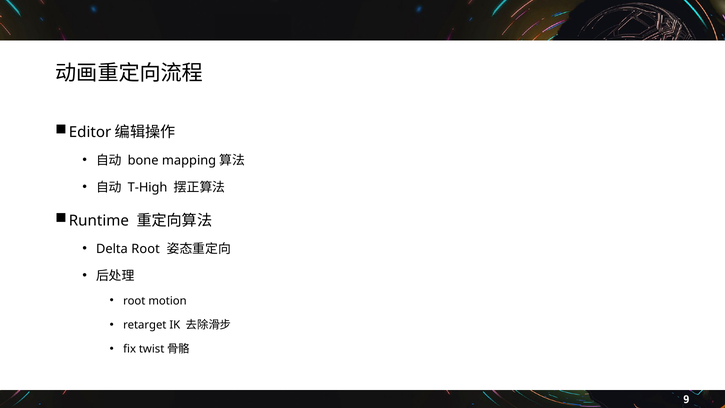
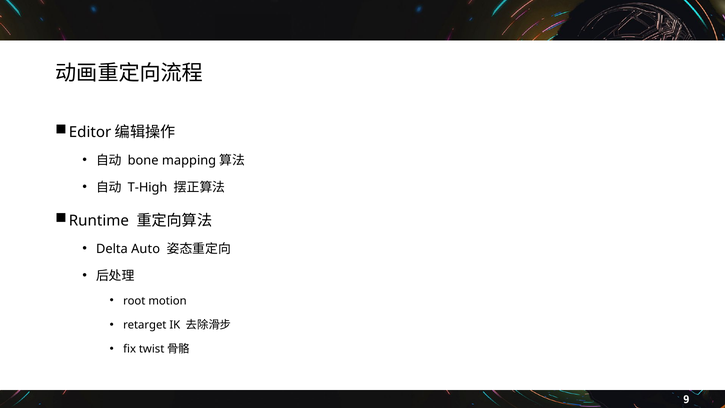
Delta Root: Root -> Auto (146, 249)
